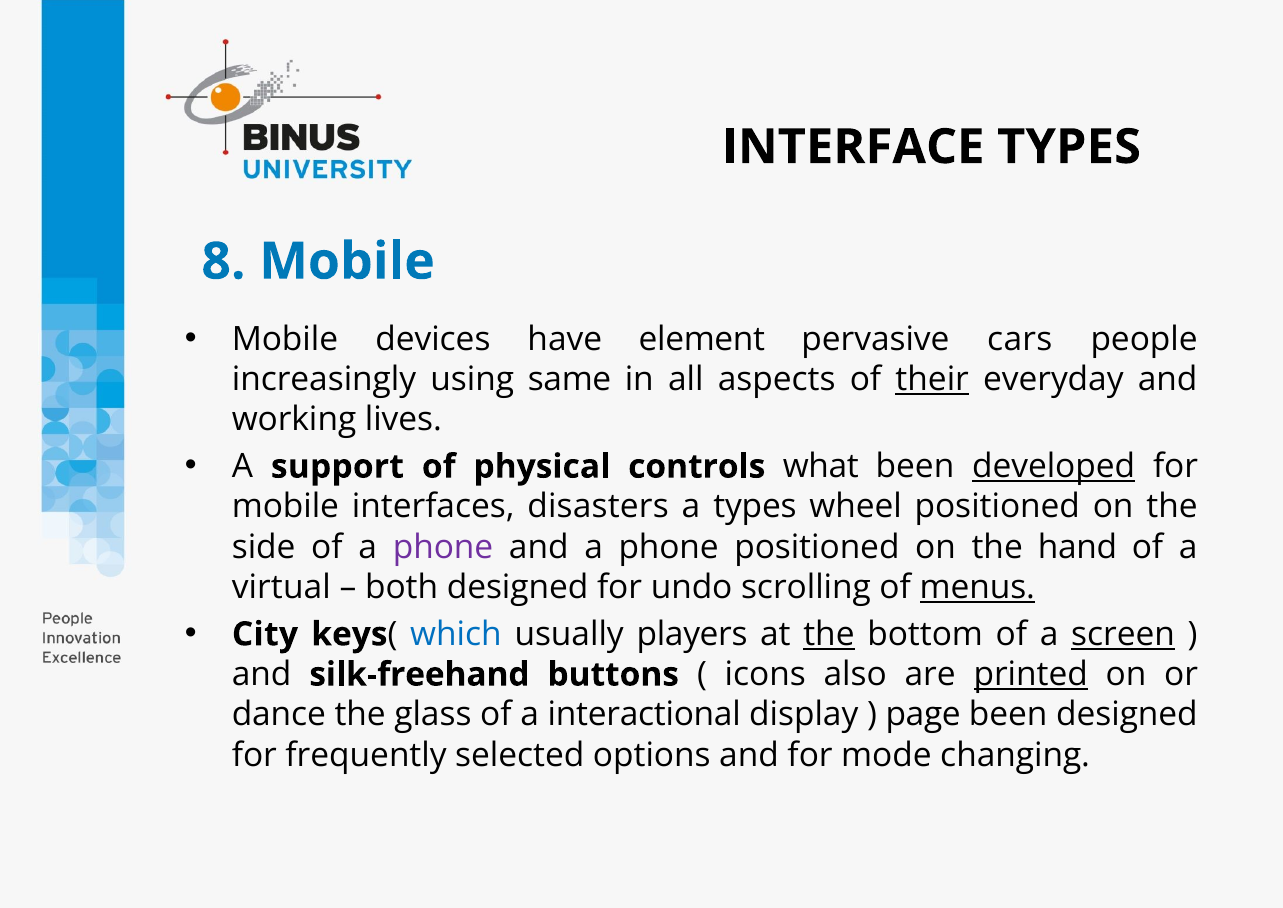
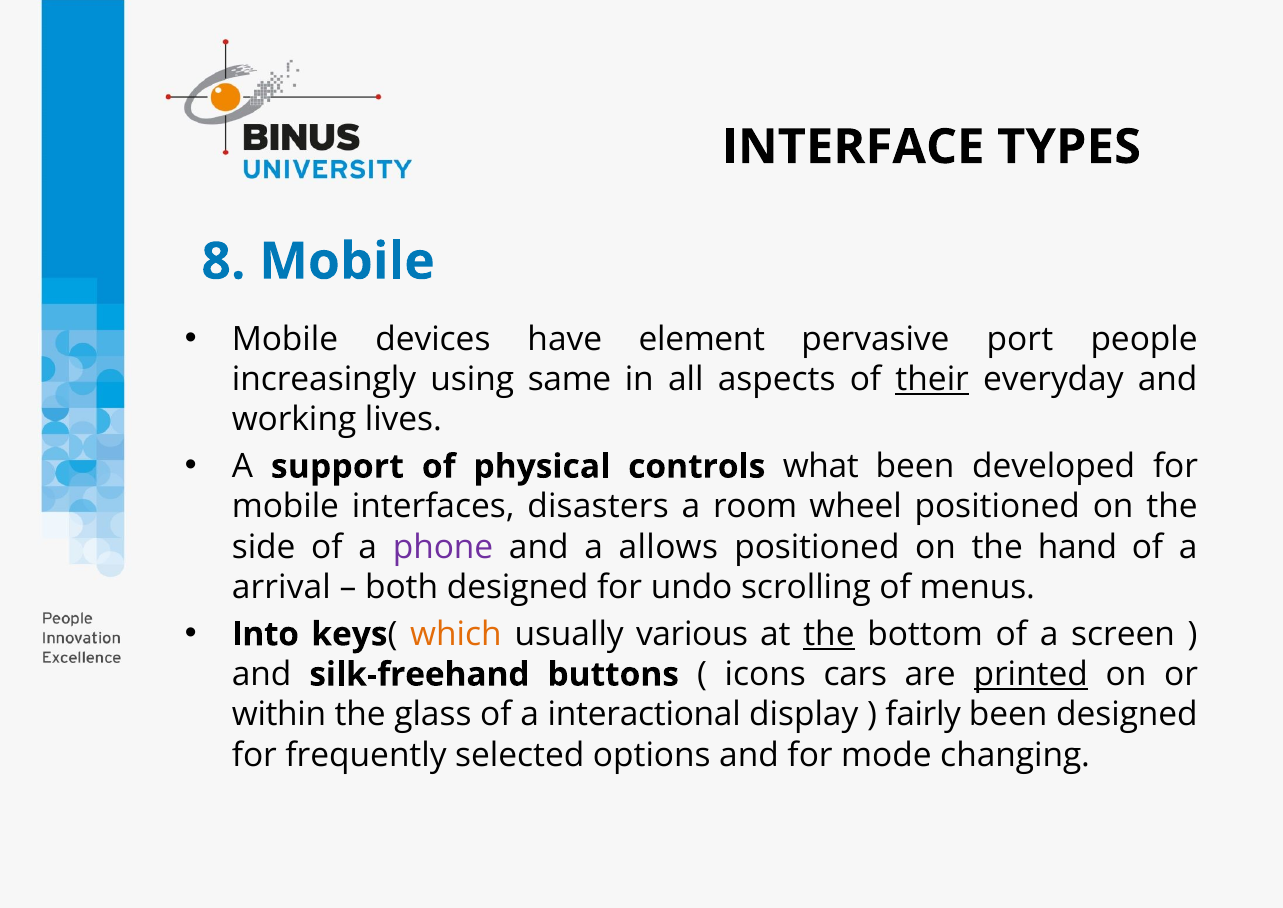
cars: cars -> port (1020, 339)
developed underline: present -> none (1054, 467)
a types: types -> room (755, 507)
and a phone: phone -> allows (668, 547)
virtual: virtual -> arrival (281, 587)
menus underline: present -> none (977, 587)
City: City -> Into (265, 634)
which colour: blue -> orange (456, 634)
players: players -> various (692, 634)
screen underline: present -> none (1123, 634)
also: also -> cars (855, 674)
dance: dance -> within (279, 715)
page: page -> fairly (923, 715)
